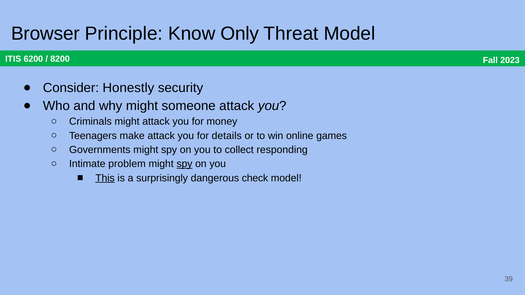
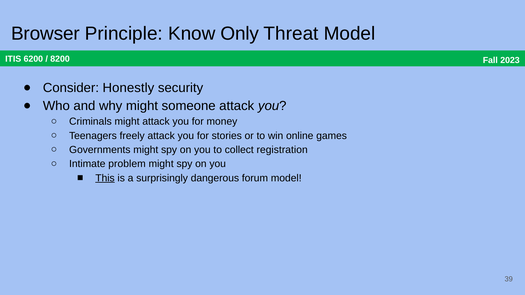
make: make -> freely (132, 136)
details: details -> stories (227, 136)
responding: responding -> registration (282, 150)
spy underline: present -> none (184, 164)
check: check -> forum (255, 178)
